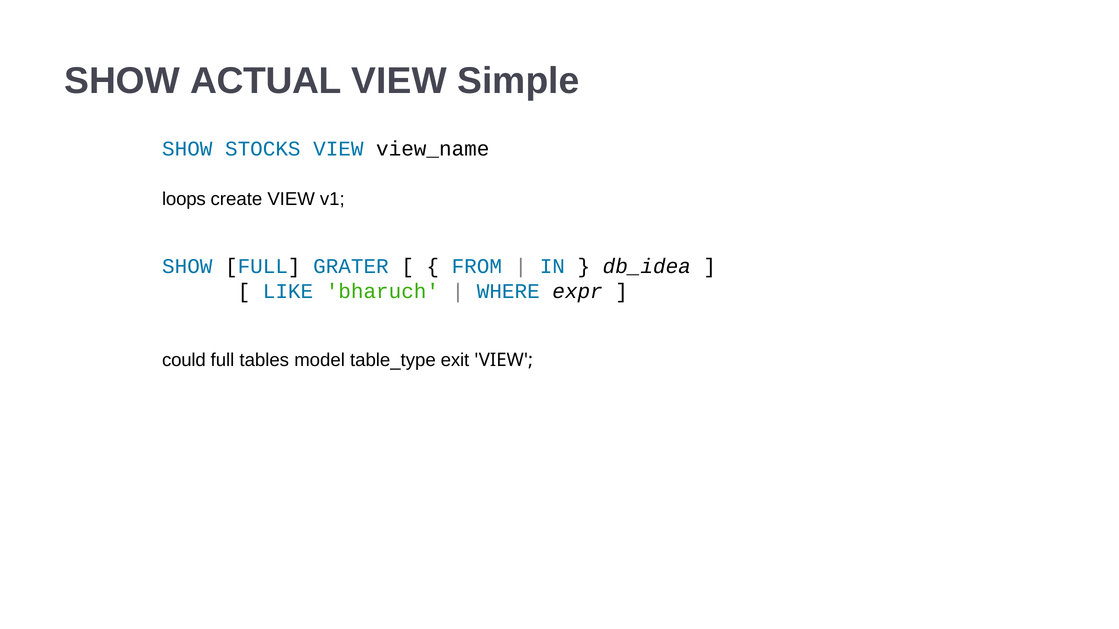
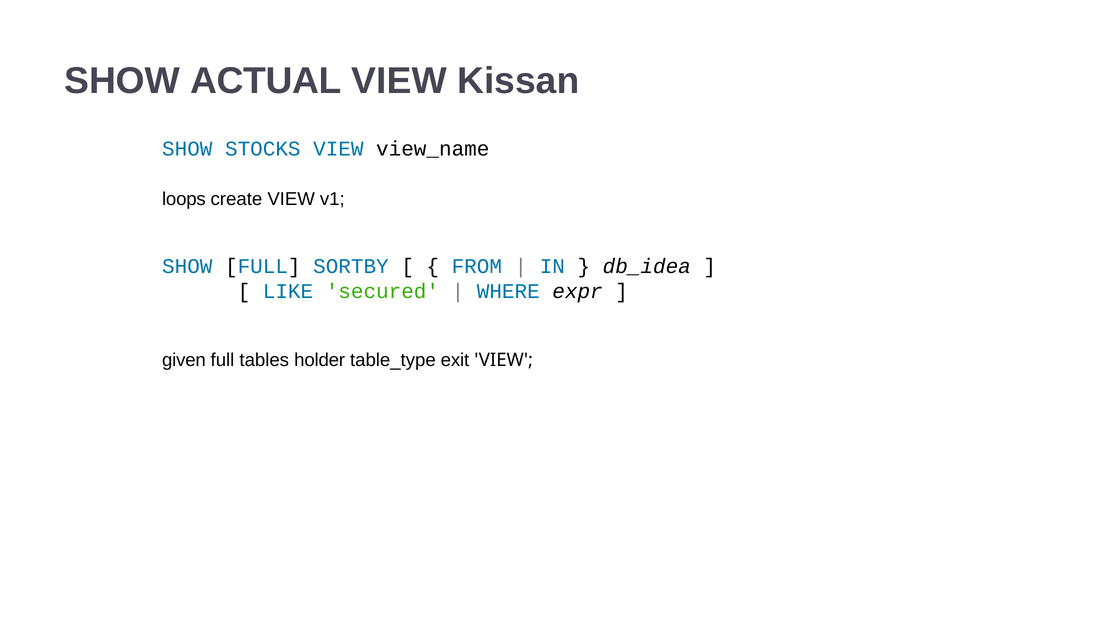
Simple: Simple -> Kissan (518, 81)
GRATER: GRATER -> SORTBY (351, 267)
bharuch: bharuch -> secured (382, 292)
could: could -> given (184, 360)
model: model -> holder (320, 360)
